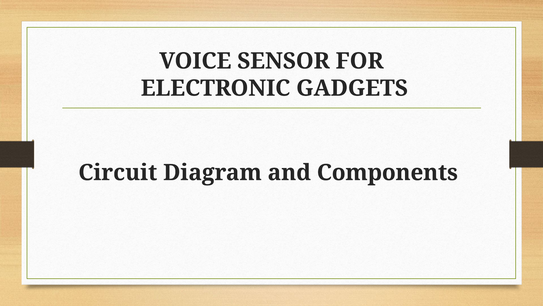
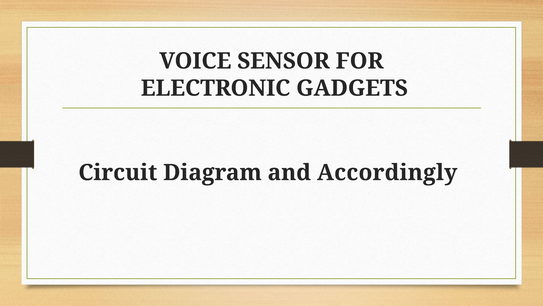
Components: Components -> Accordingly (387, 172)
